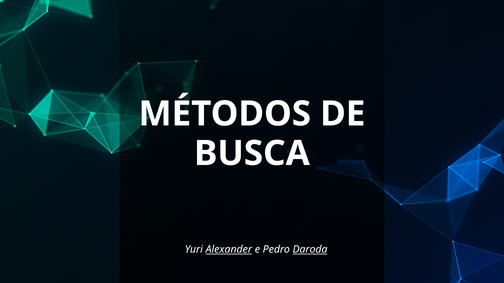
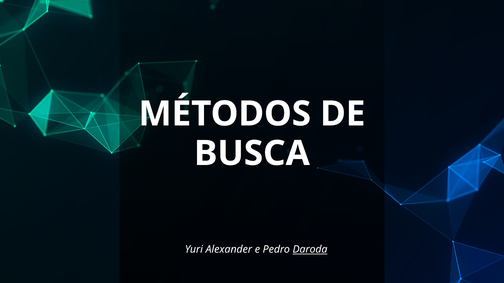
Alexander underline: present -> none (229, 250)
